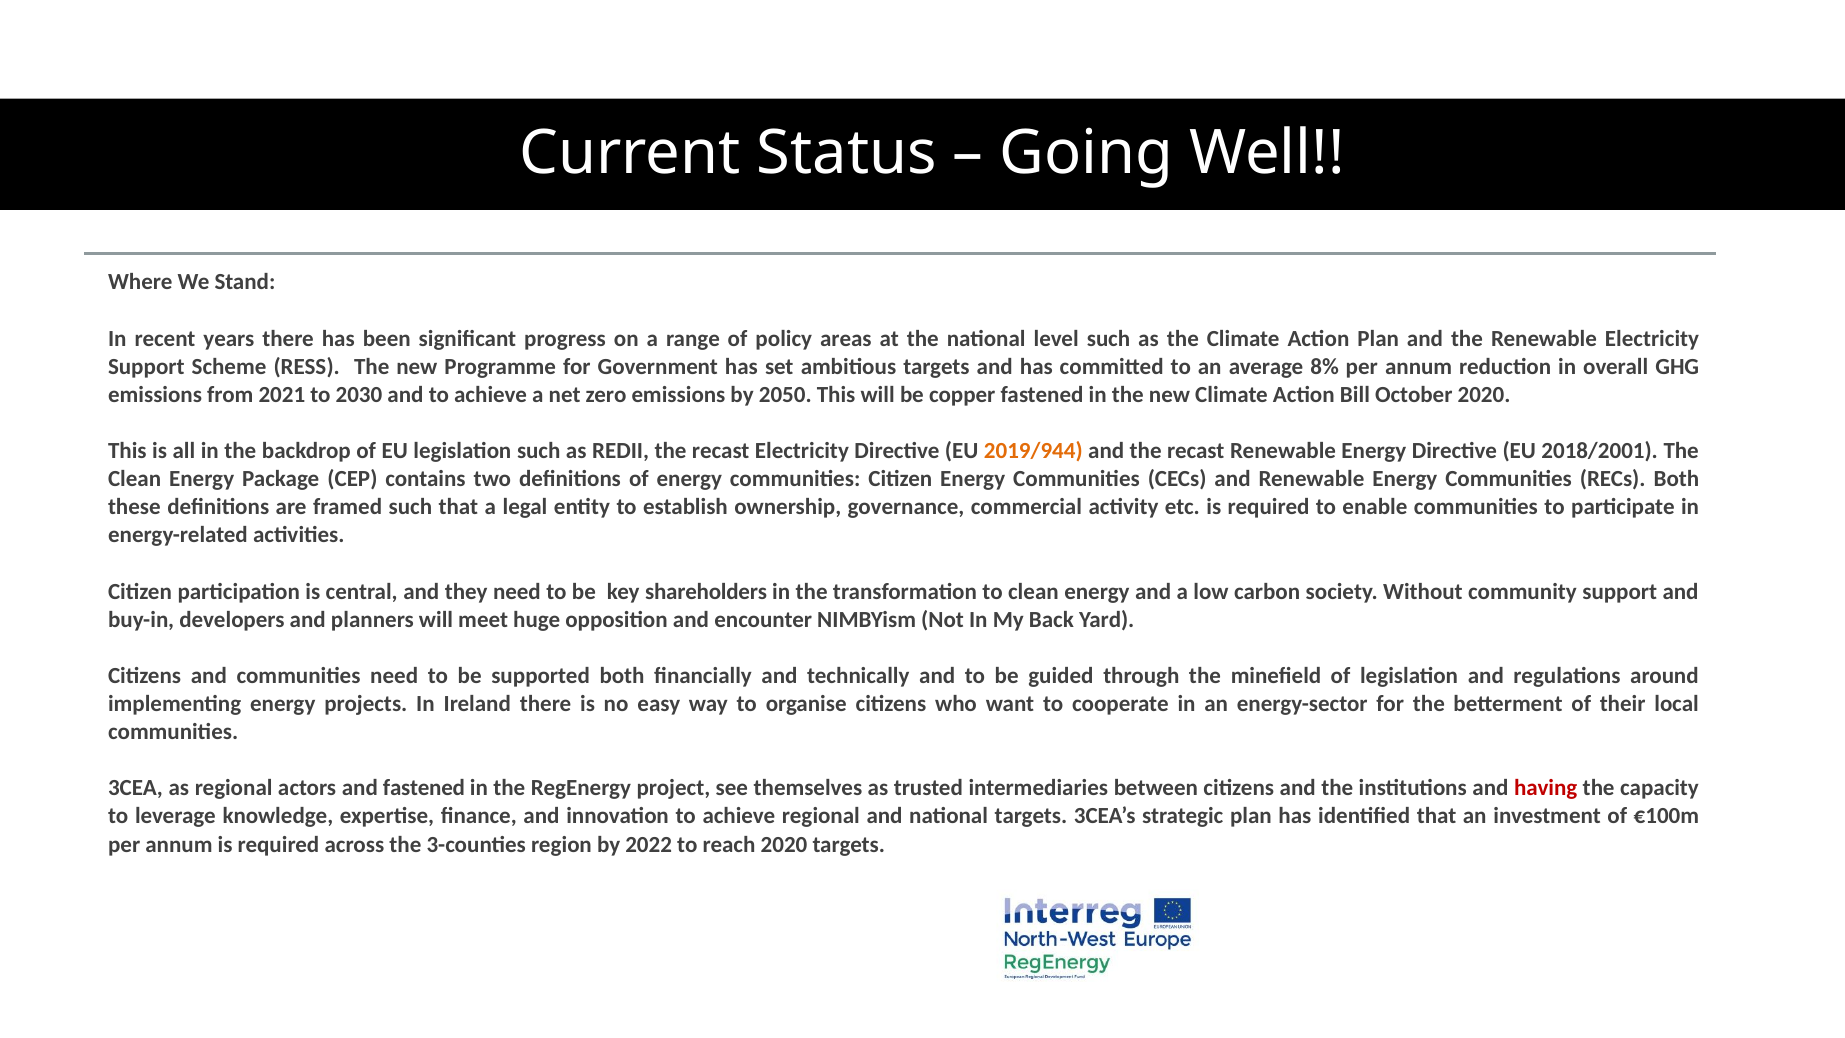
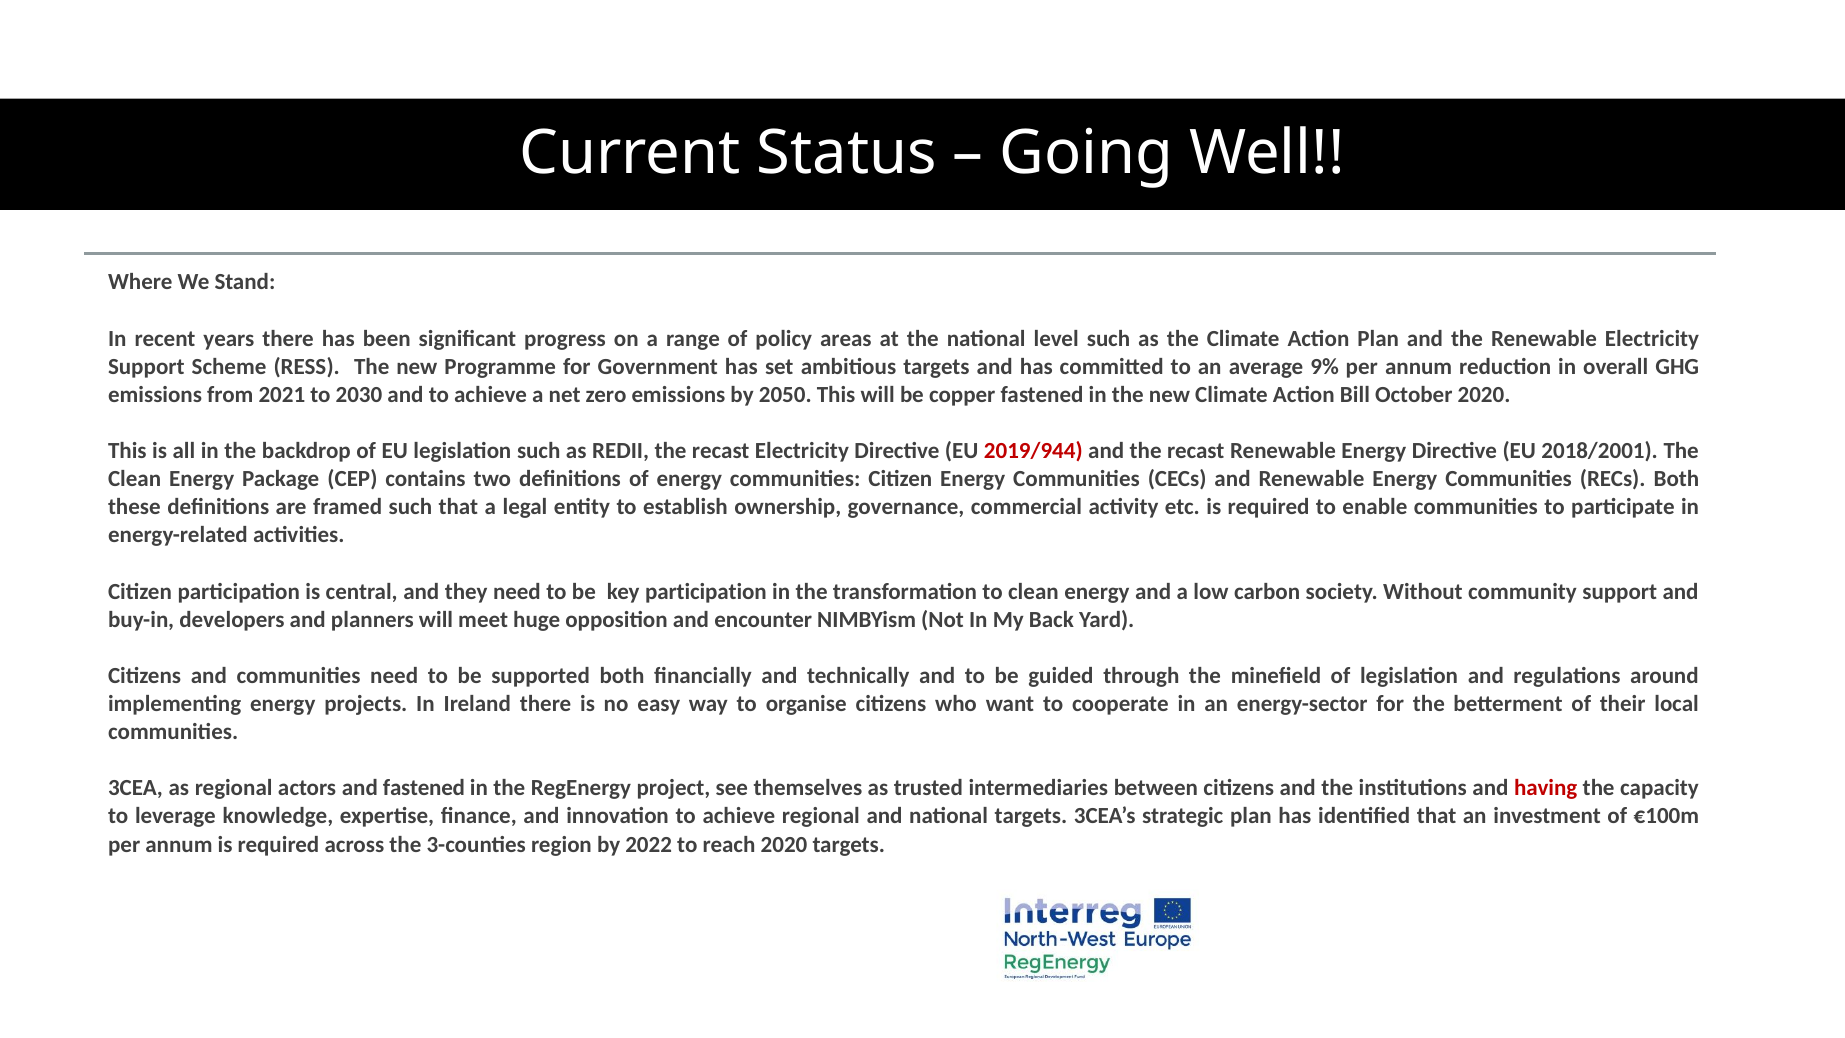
8%: 8% -> 9% (1325, 366)
2019/944 colour: orange -> red (1033, 451)
key shareholders: shareholders -> participation (706, 591)
